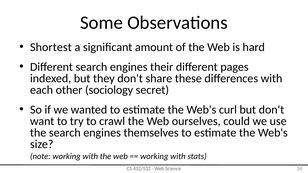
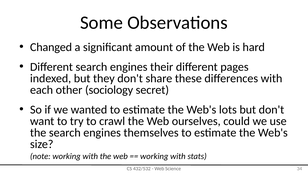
Shortest: Shortest -> Changed (51, 47)
curl: curl -> lots (228, 110)
